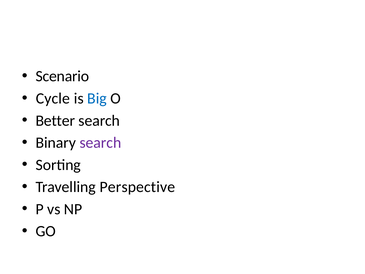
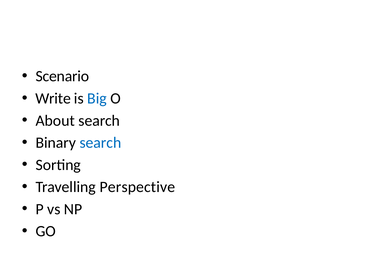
Cycle: Cycle -> Write (53, 98)
Better: Better -> About (55, 120)
search colour: purple -> blue (100, 143)
